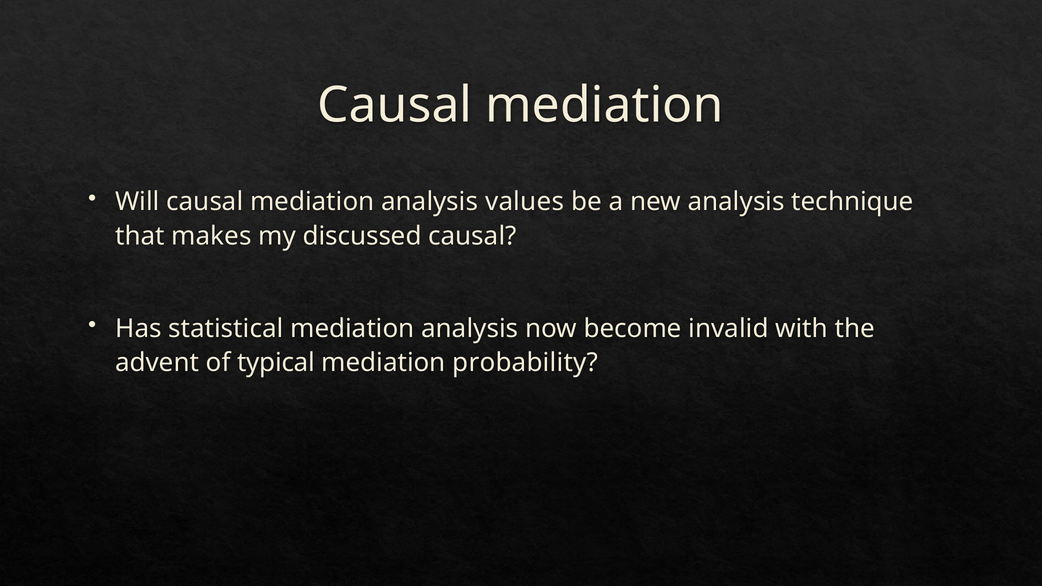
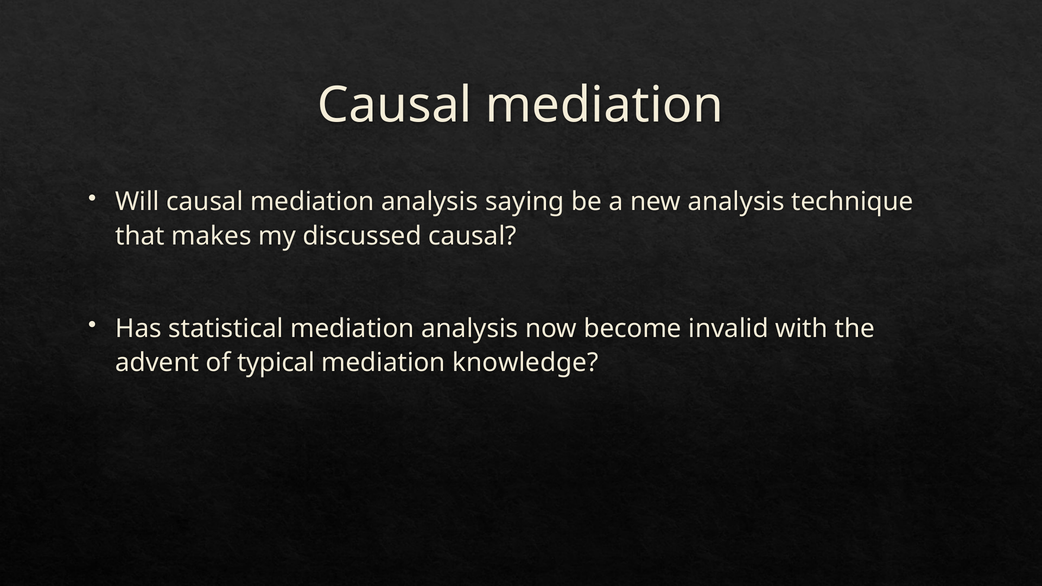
values: values -> saying (525, 202)
probability: probability -> knowledge (525, 363)
